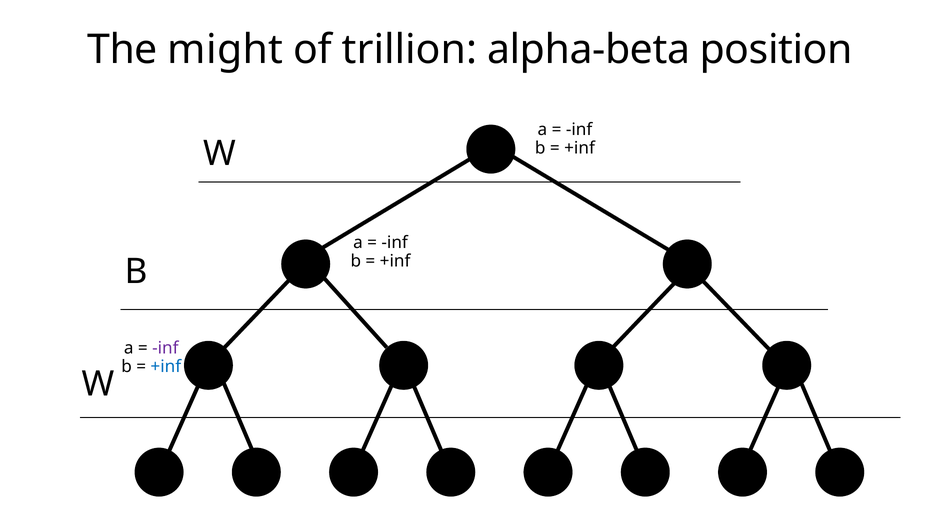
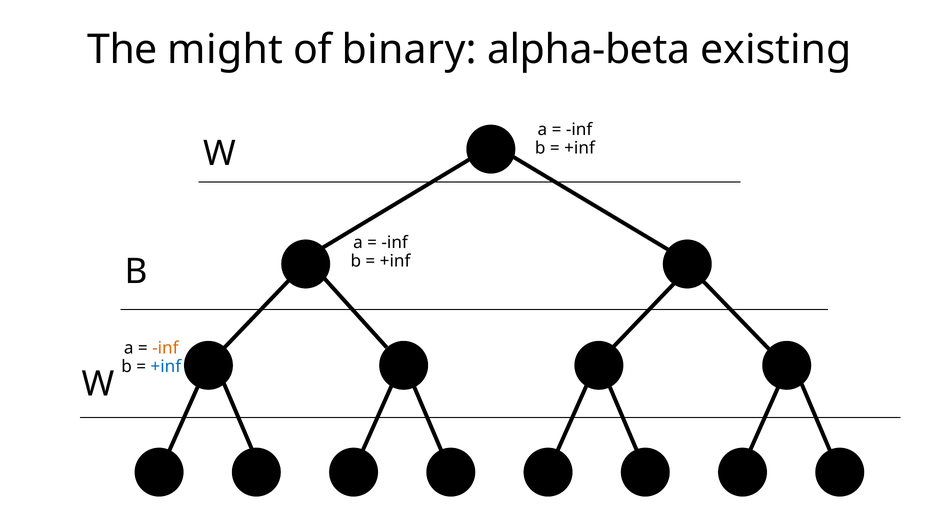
trillion: trillion -> binary (409, 50)
position: position -> existing (776, 50)
inf colour: purple -> orange (165, 348)
